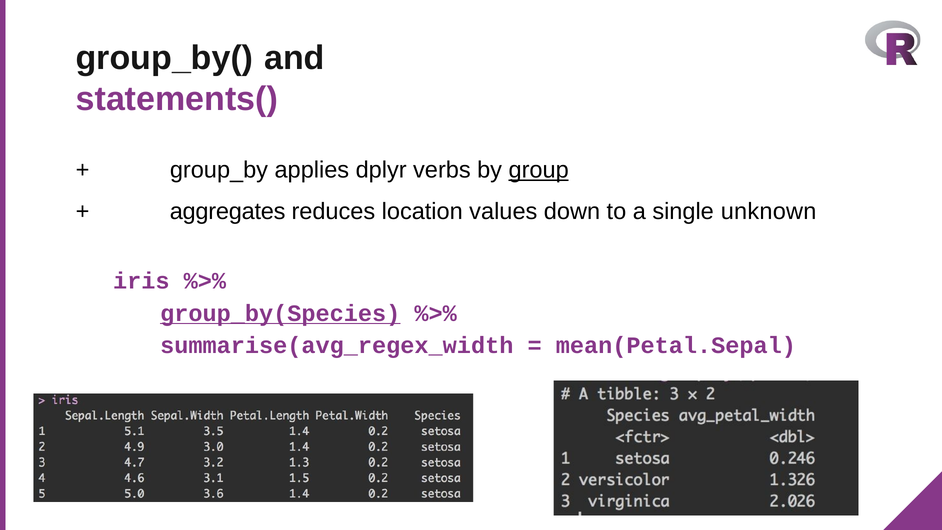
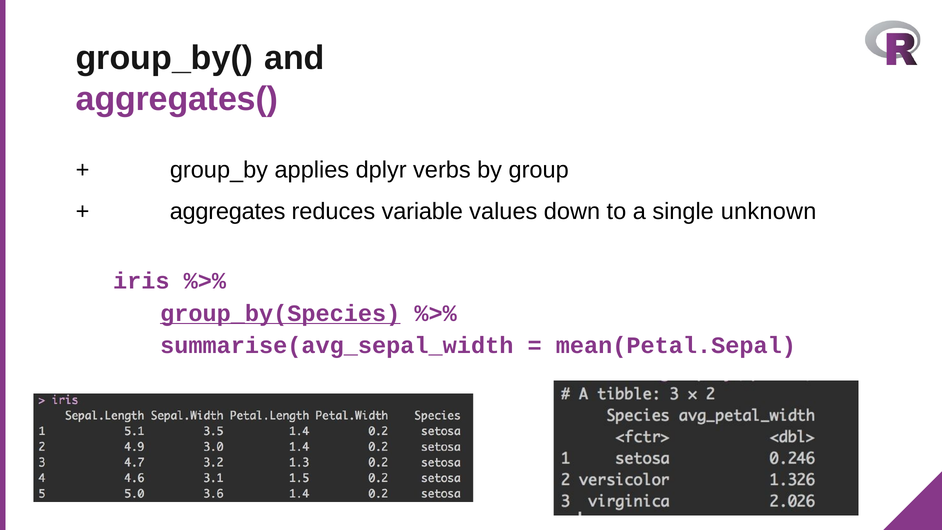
statements(: statements( -> aggregates( (177, 99)
group underline: present -> none (539, 170)
location: location -> variable (422, 211)
summarise(avg_regex_width: summarise(avg_regex_width -> summarise(avg_sepal_width (337, 345)
